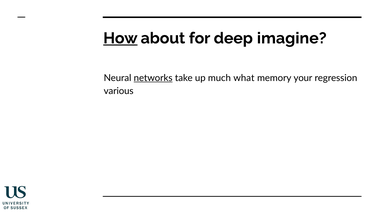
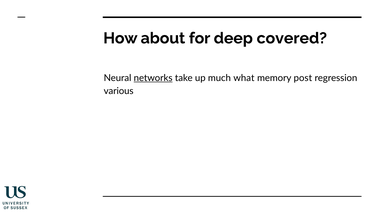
How underline: present -> none (120, 38)
imagine: imagine -> covered (292, 38)
your: your -> post (303, 78)
